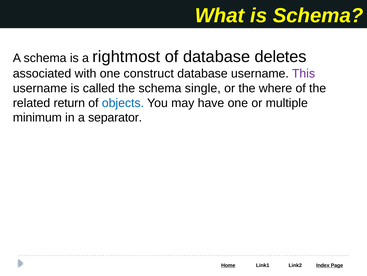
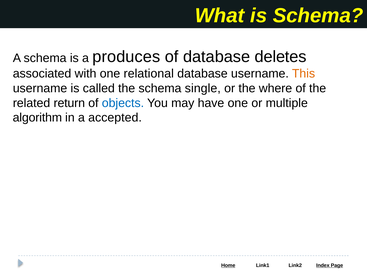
rightmost: rightmost -> produces (126, 56)
construct: construct -> relational (149, 73)
This colour: purple -> orange (304, 73)
minimum: minimum -> algorithm (37, 117)
separator: separator -> accepted (115, 117)
